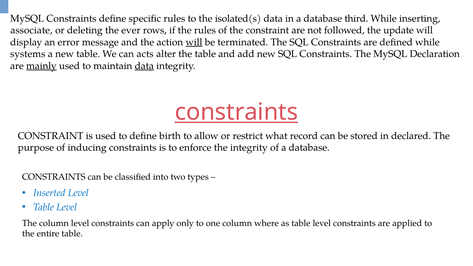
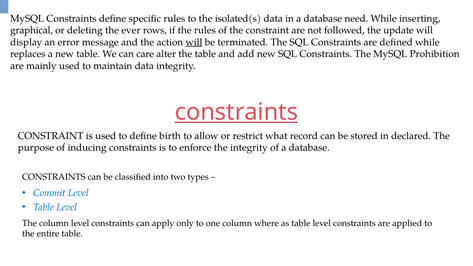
third: third -> need (356, 18)
associate: associate -> graphical (32, 30)
systems: systems -> replaces (28, 54)
acts: acts -> care (145, 54)
Declaration: Declaration -> Prohibition (435, 54)
mainly underline: present -> none (41, 66)
data underline: present -> none (144, 66)
Inserted: Inserted -> Commit (49, 193)
